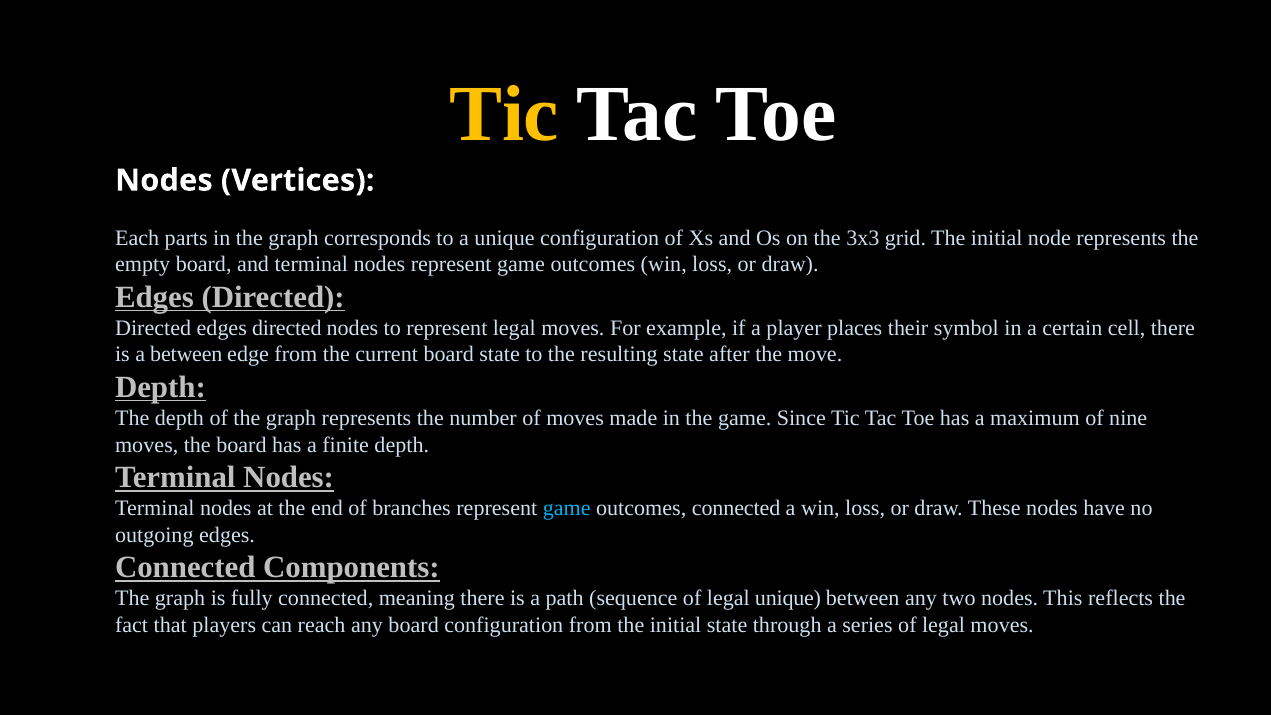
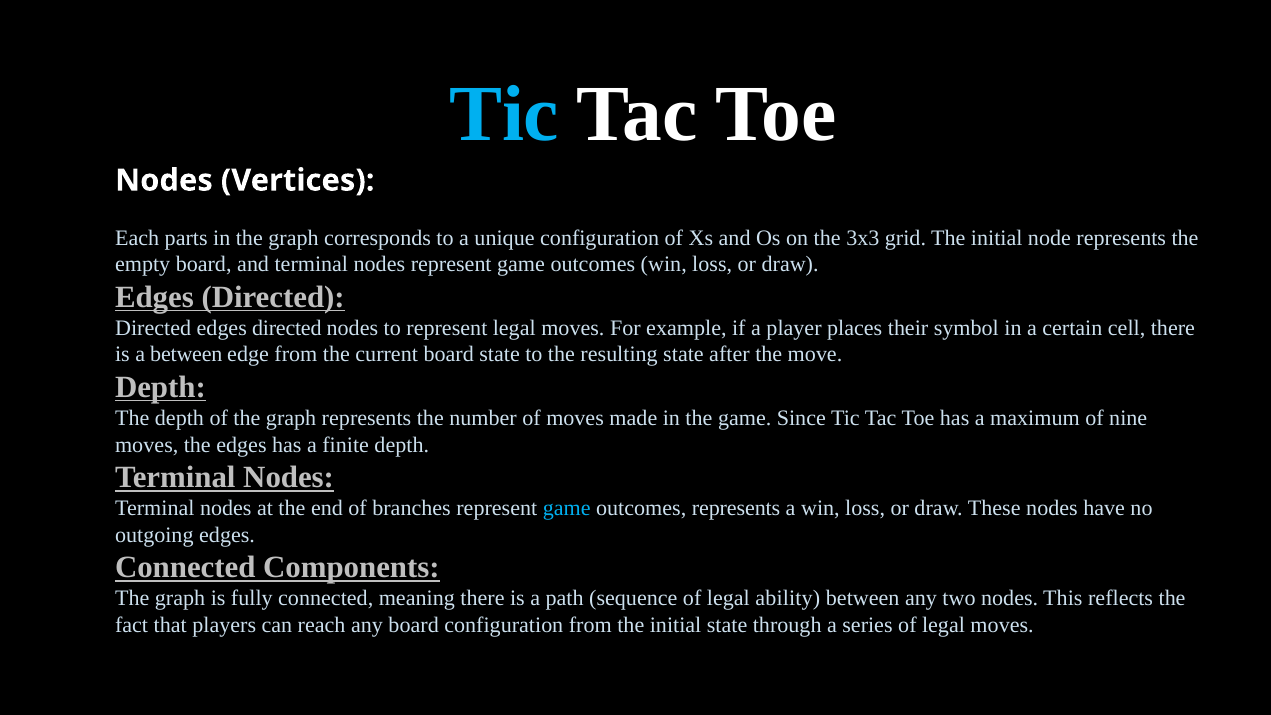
Tic colour: yellow -> light blue (504, 114)
the board: board -> edges (241, 445)
outcomes connected: connected -> represents (736, 508)
legal unique: unique -> ability (788, 598)
